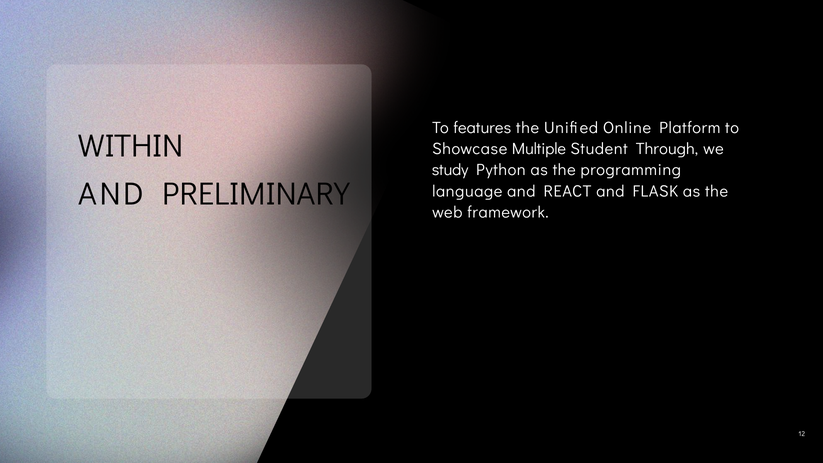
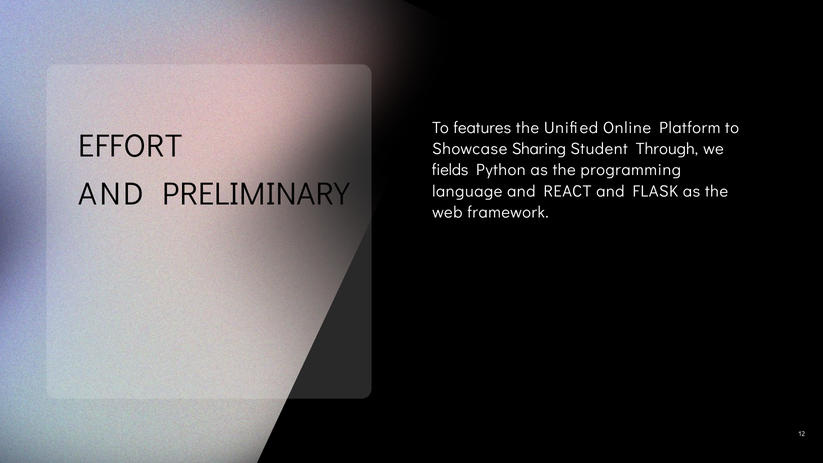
WITHIN: WITHIN -> EFFORT (130, 146)
Multiple: Multiple -> Sharing (539, 149)
study: study -> fields (450, 170)
